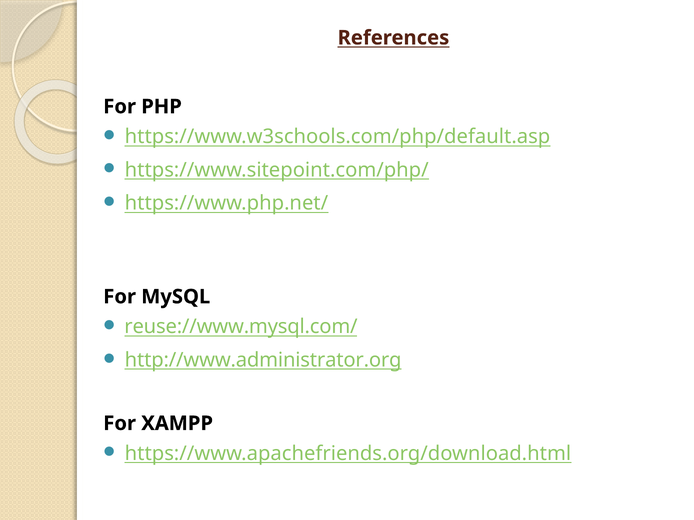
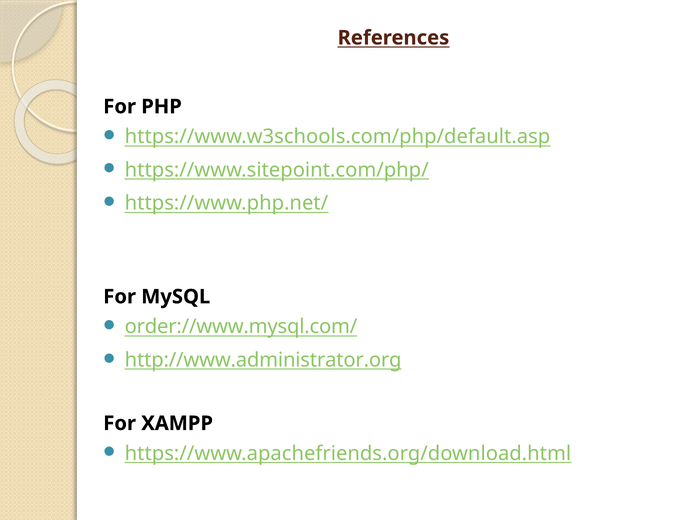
reuse://www.mysql.com/: reuse://www.mysql.com/ -> order://www.mysql.com/ (241, 327)
